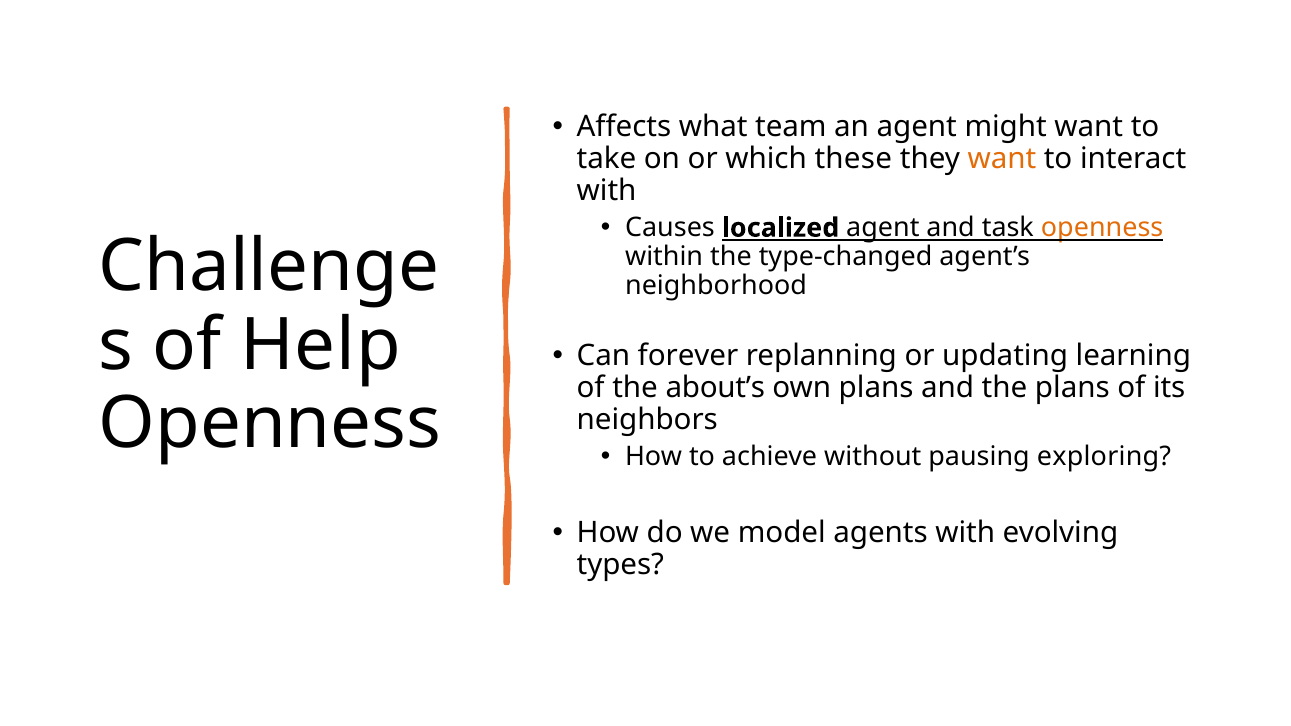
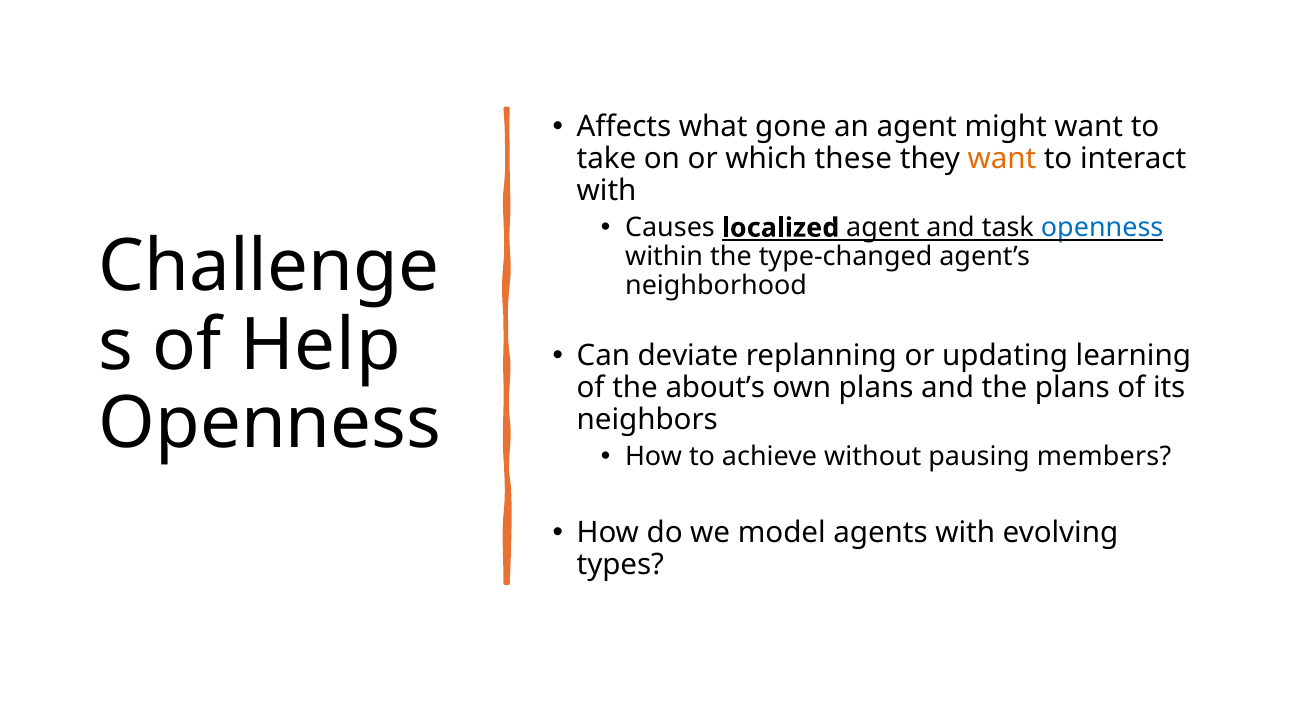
team: team -> gone (791, 127)
openness colour: orange -> blue (1102, 228)
forever: forever -> deviate (688, 356)
exploring: exploring -> members (1104, 457)
